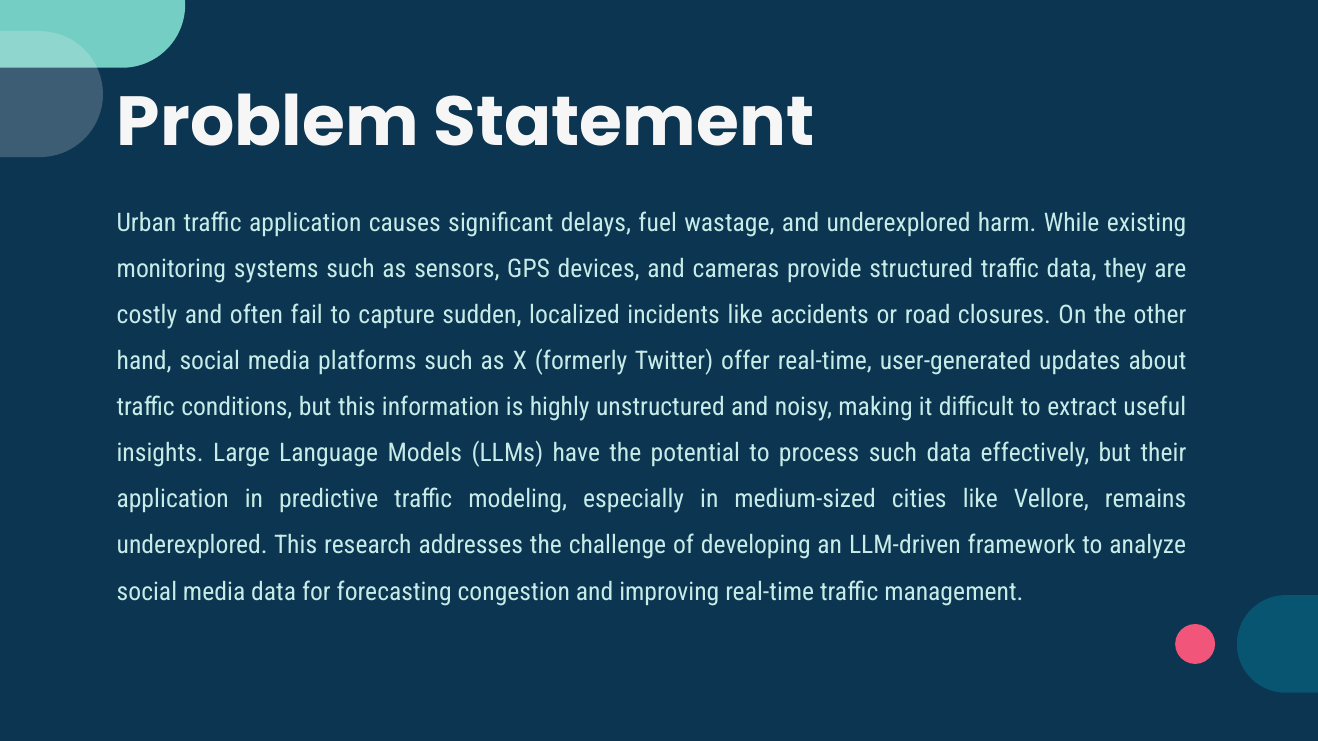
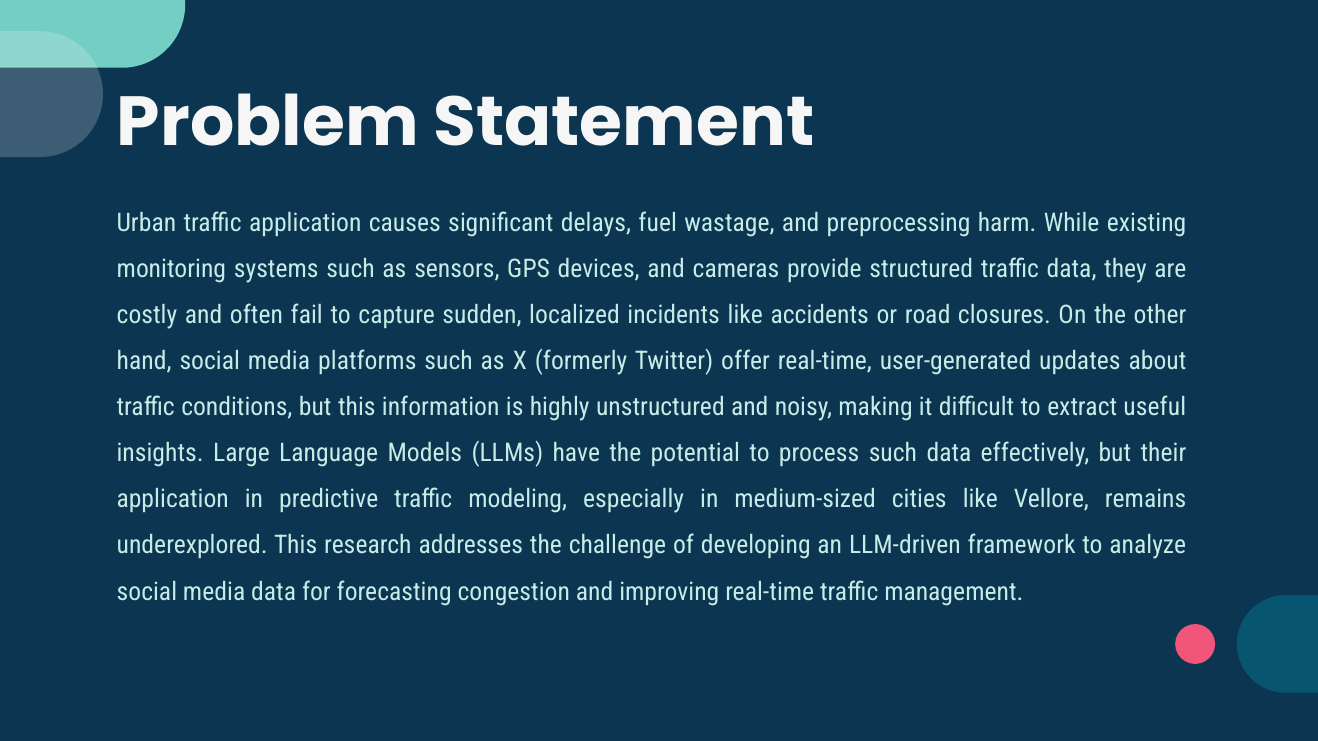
and underexplored: underexplored -> preprocessing (899, 223)
